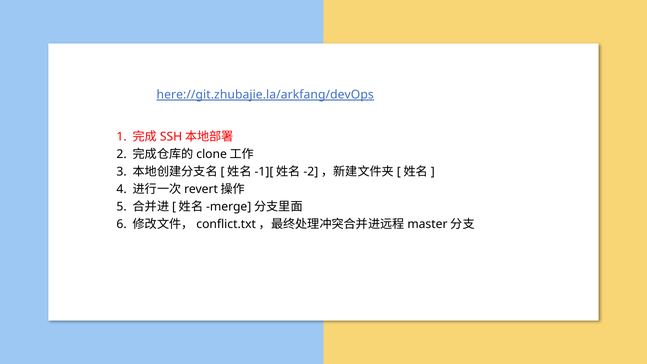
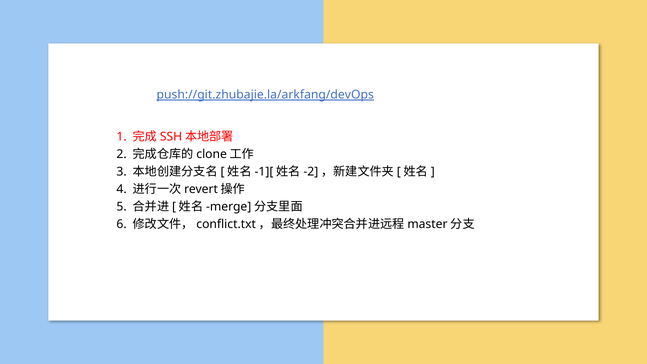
here://git.zhubajie.la/arkfang/devOps: here://git.zhubajie.la/arkfang/devOps -> push://git.zhubajie.la/arkfang/devOps (265, 94)
